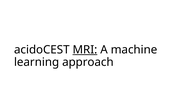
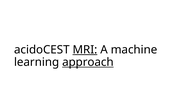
approach underline: none -> present (88, 62)
